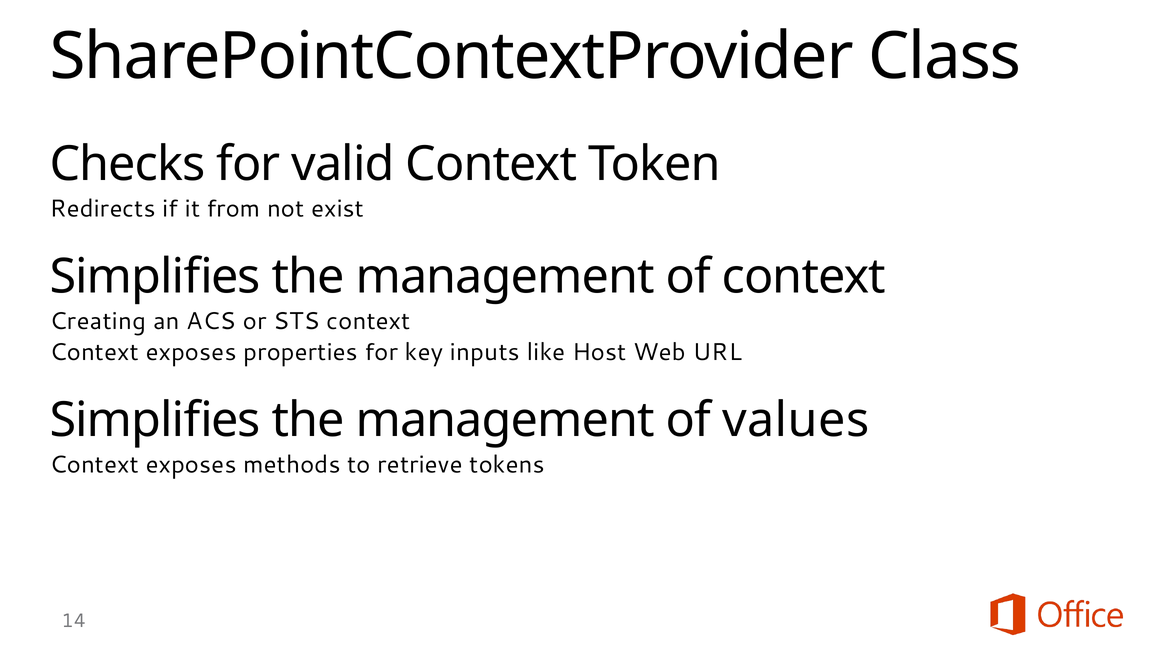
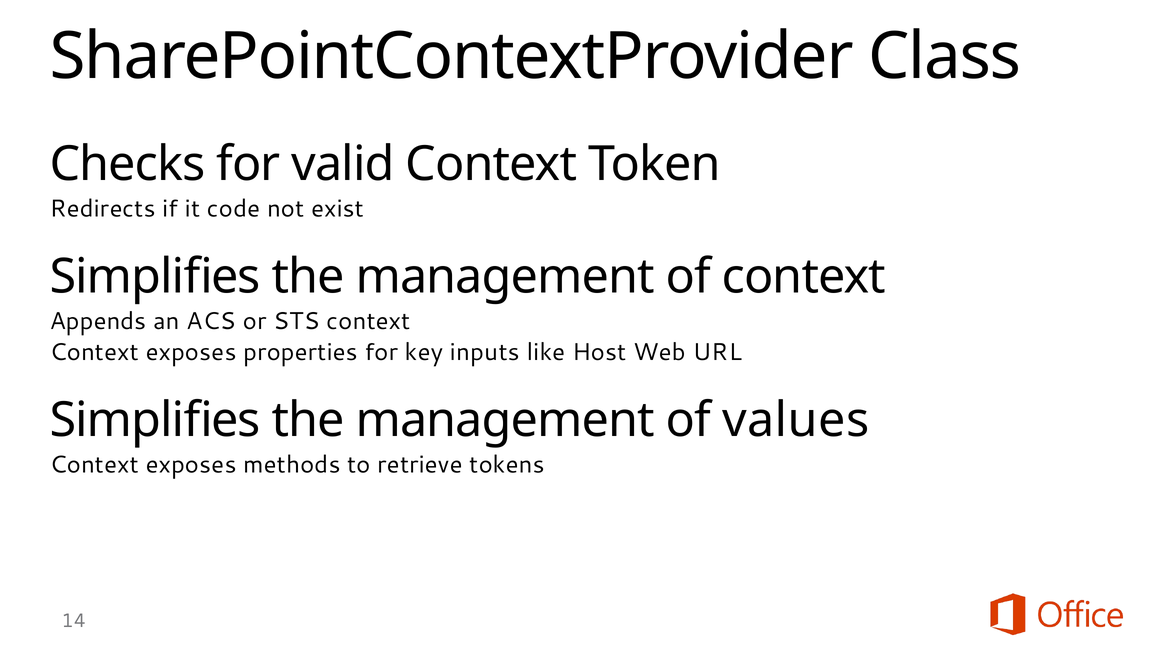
from: from -> code (234, 208)
Creating: Creating -> Appends (98, 321)
